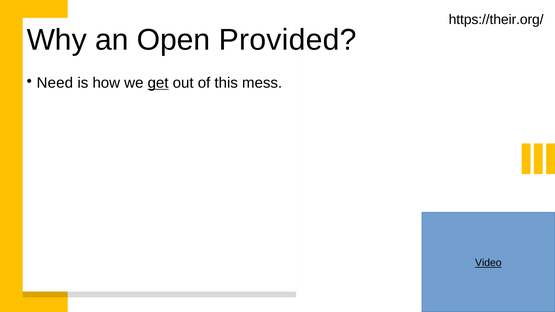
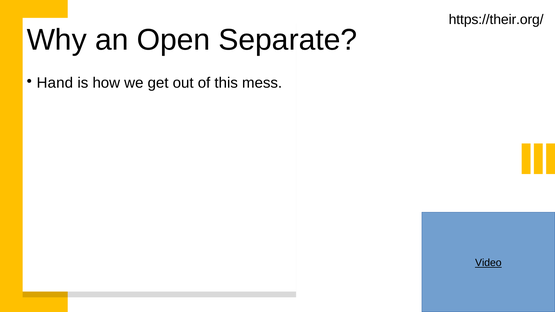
Provided: Provided -> Separate (288, 40)
Need: Need -> Hand (55, 83)
get underline: present -> none (158, 83)
